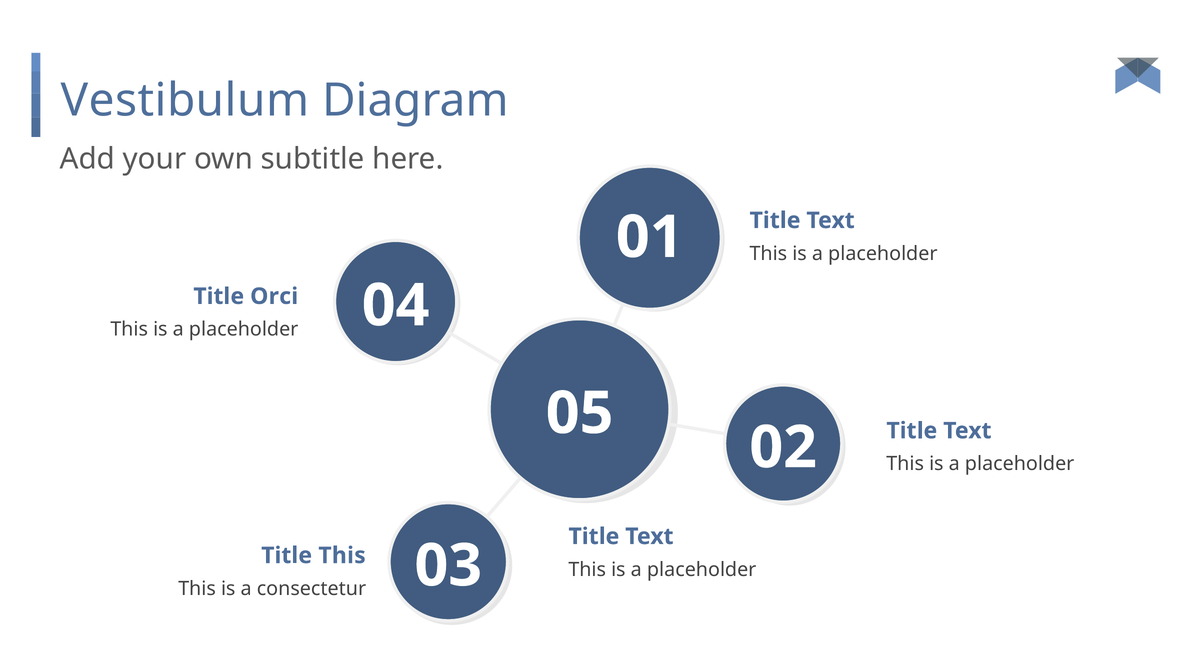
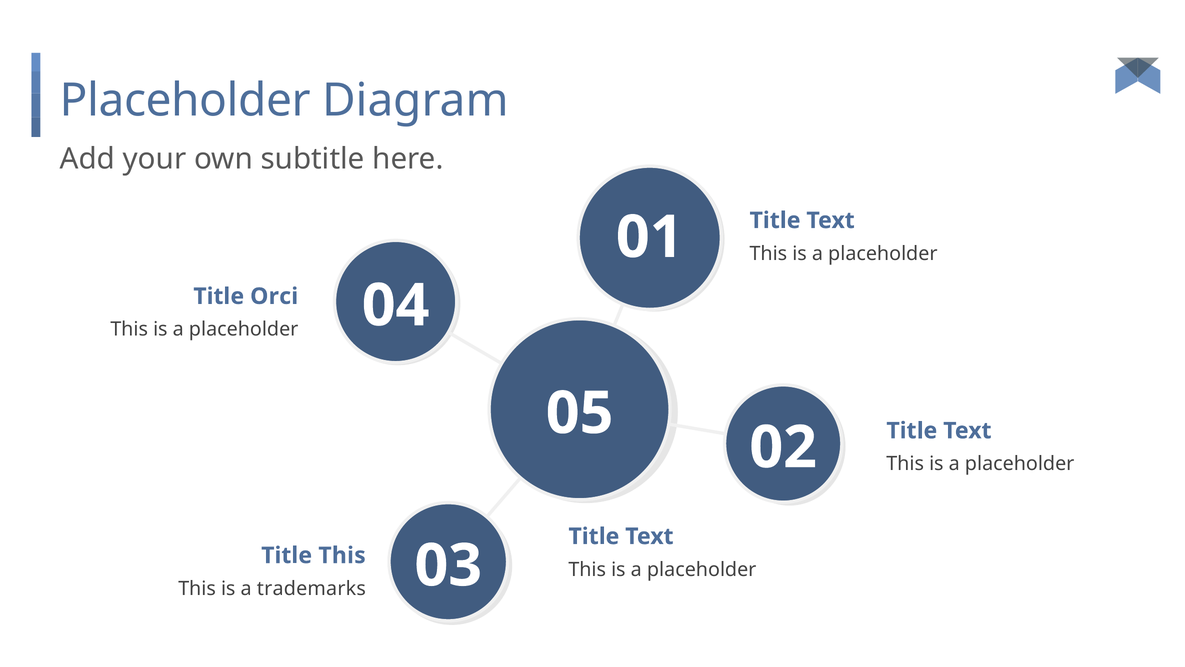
Vestibulum: Vestibulum -> Placeholder (185, 100)
consectetur: consectetur -> trademarks (311, 588)
